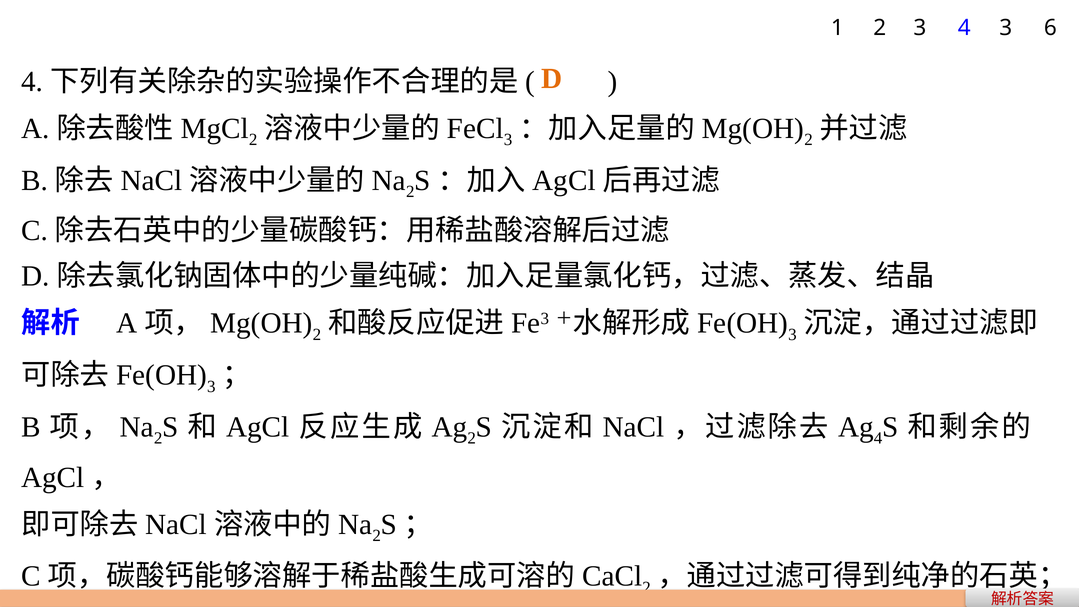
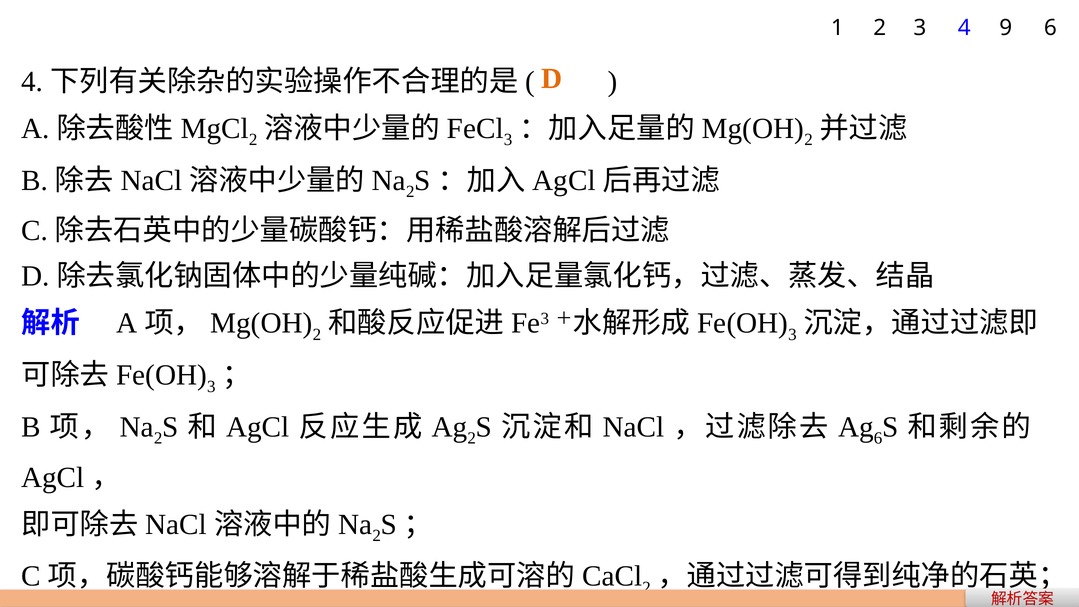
4 3: 3 -> 9 (1006, 28)
4: 4 -> 6 (878, 438)
